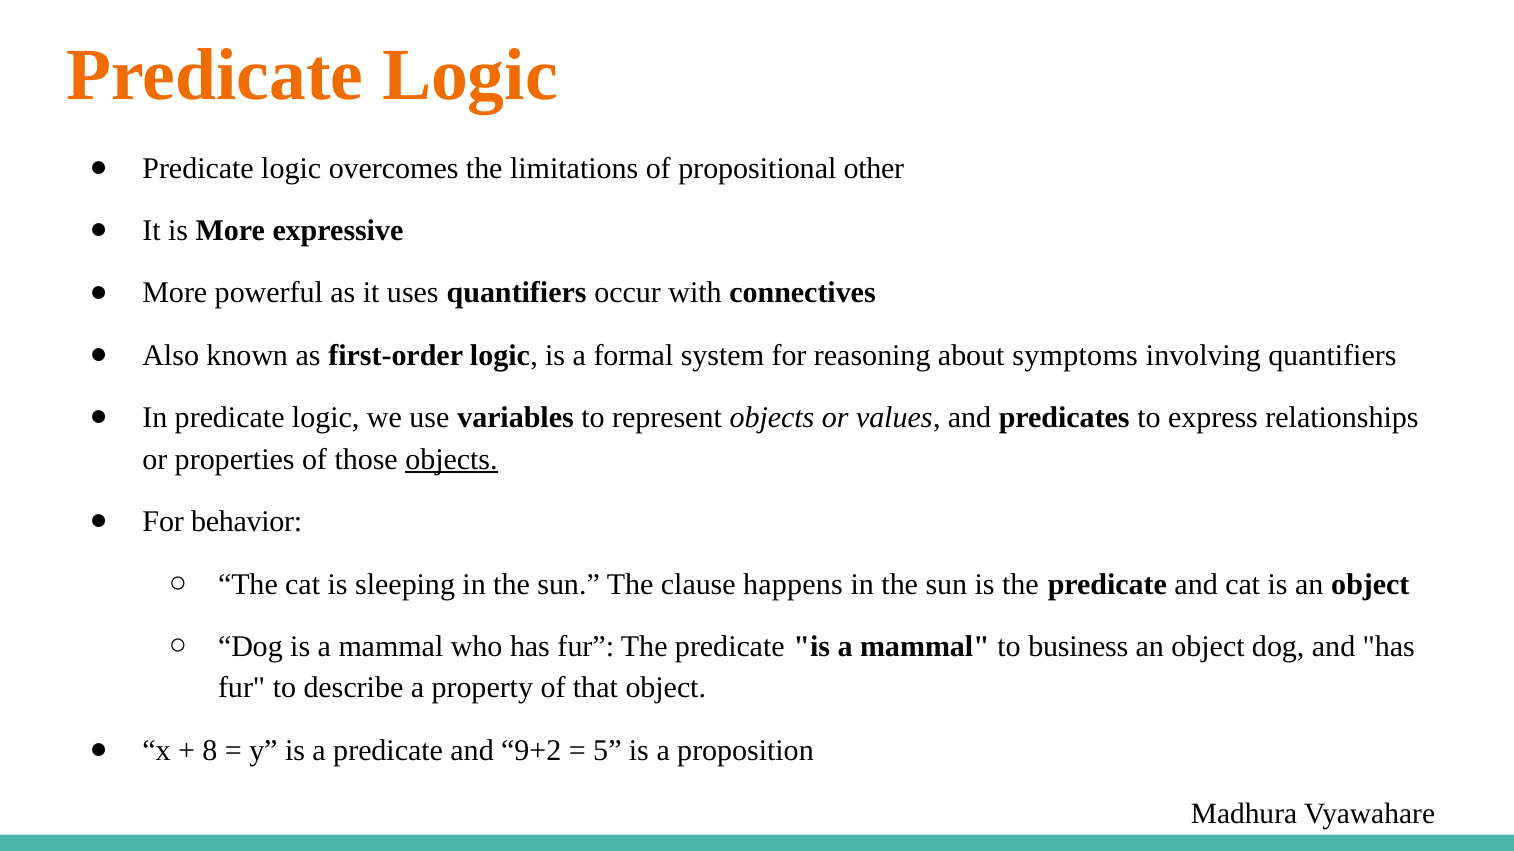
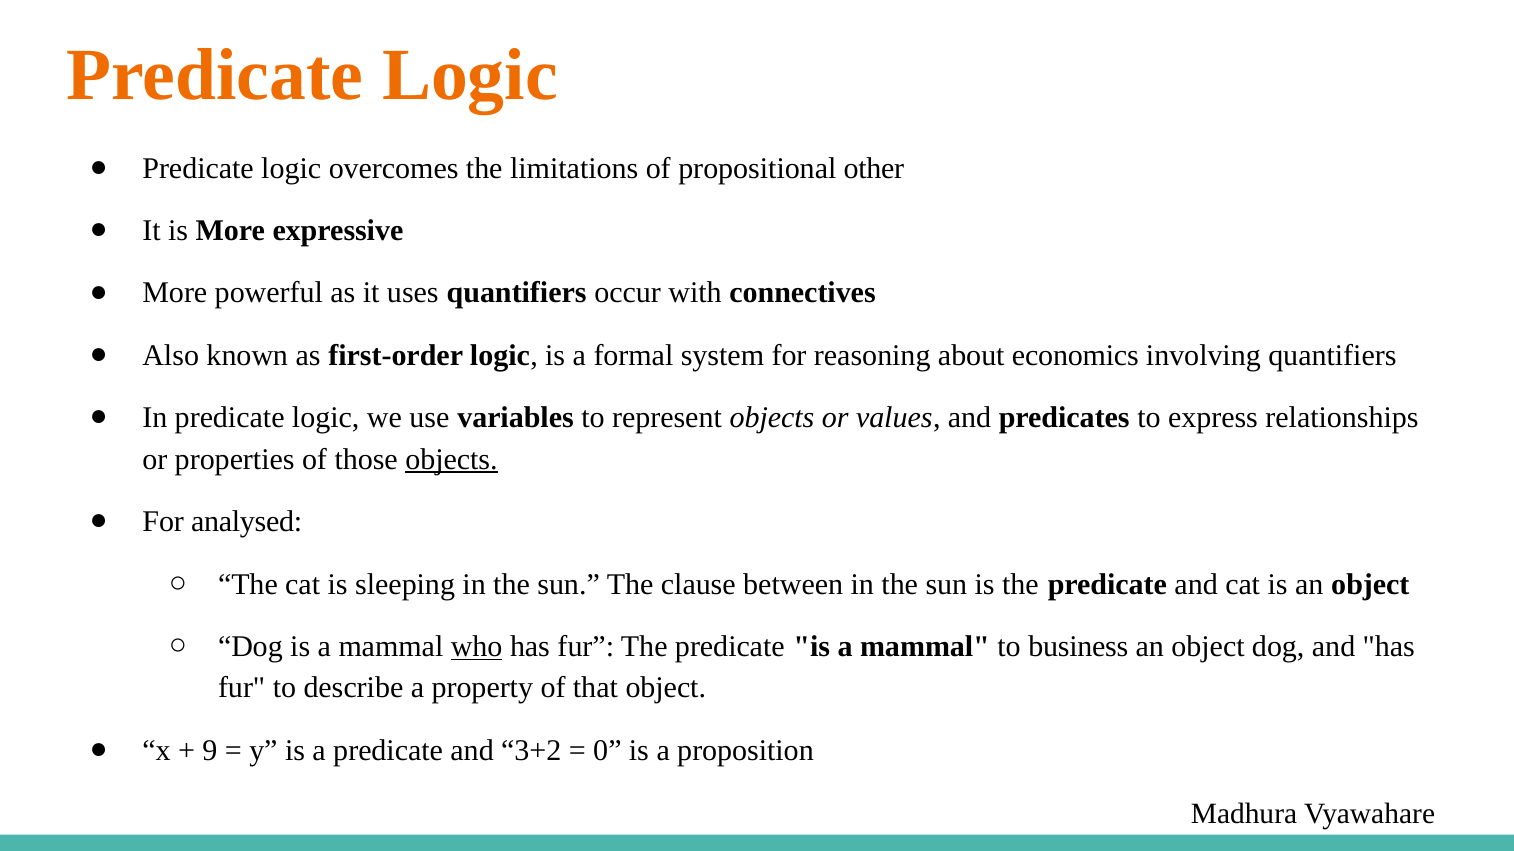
symptoms: symptoms -> economics (1075, 356)
behavior: behavior -> analysed (247, 522)
happens: happens -> between (793, 585)
who underline: none -> present (477, 647)
8: 8 -> 9 (210, 751)
9+2: 9+2 -> 3+2 (531, 751)
5: 5 -> 0 (607, 751)
